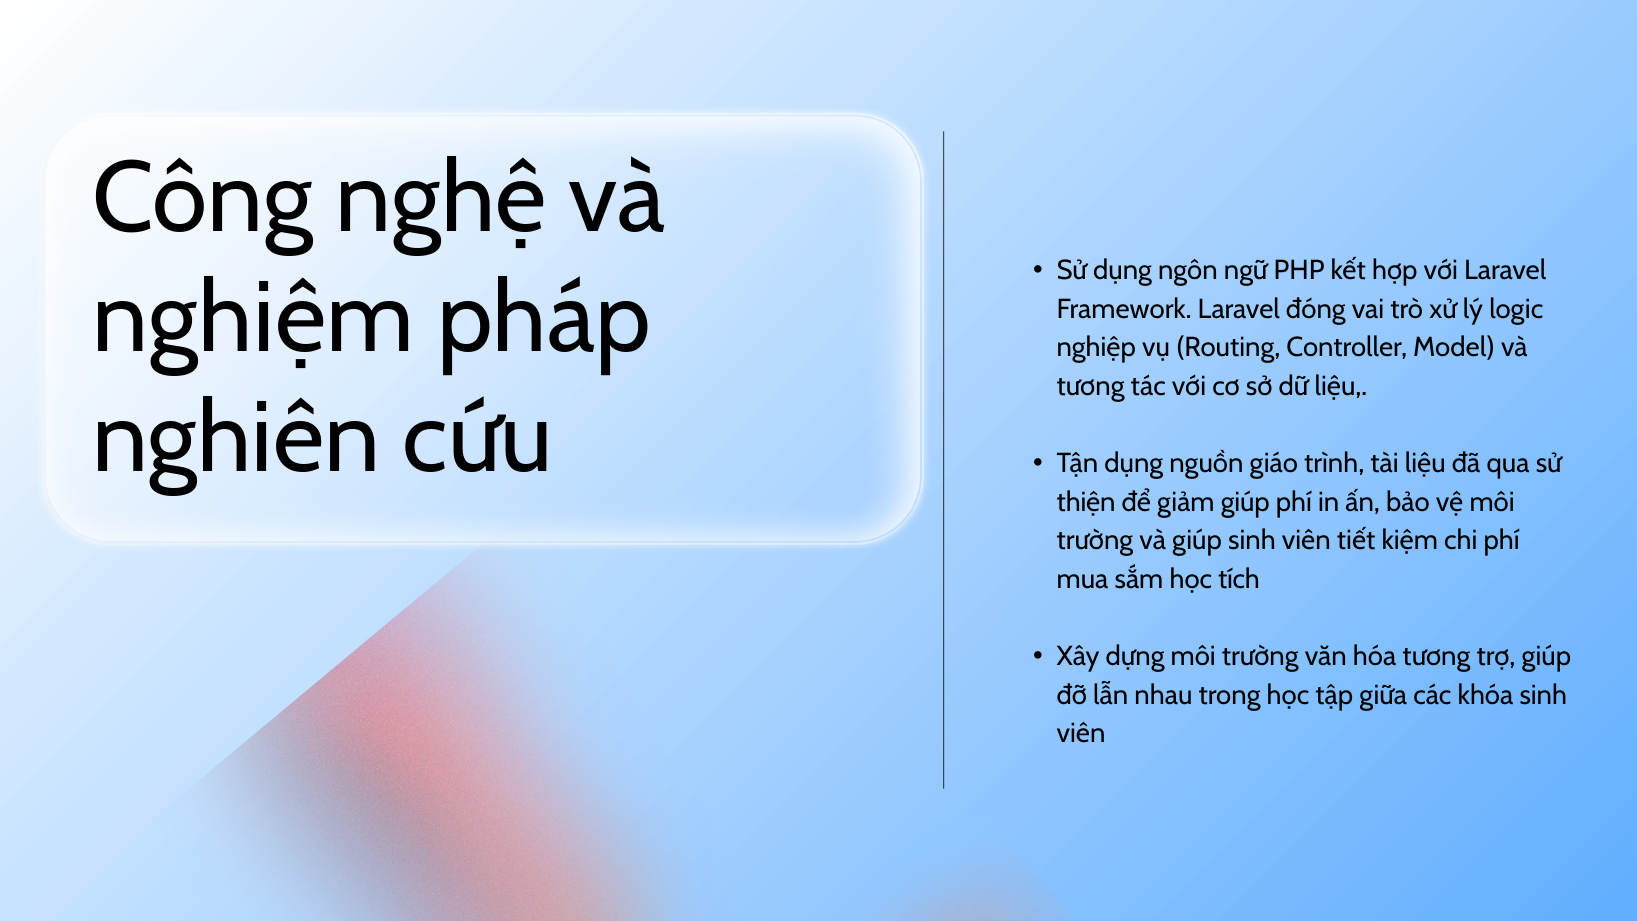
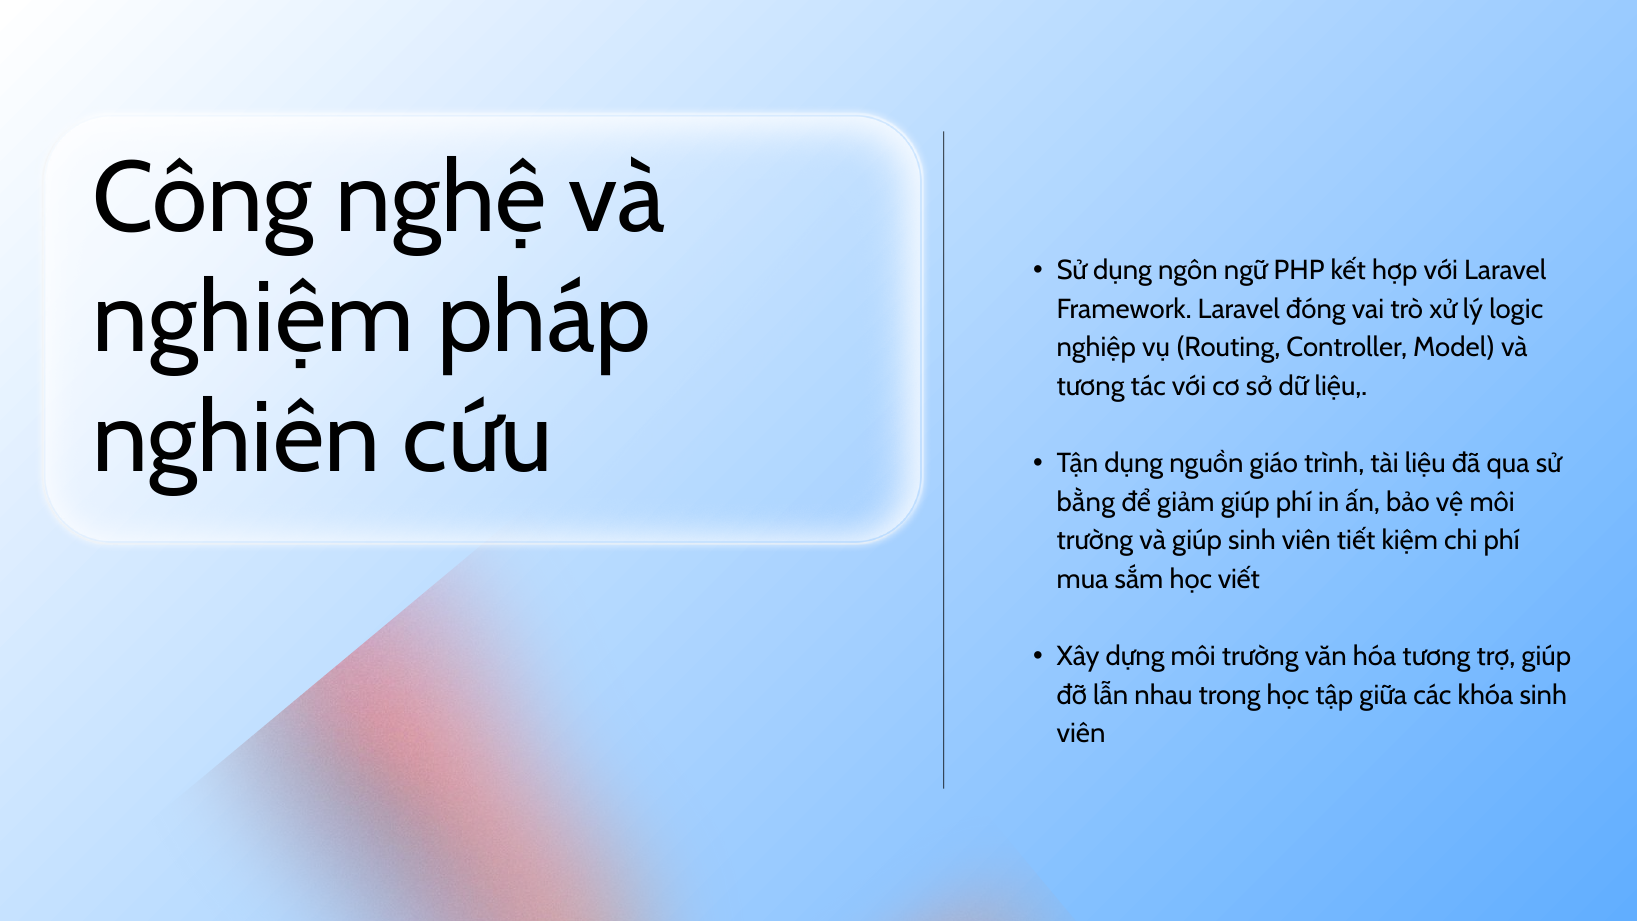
thiện: thiện -> bằng (1086, 502)
tích: tích -> viết (1239, 579)
